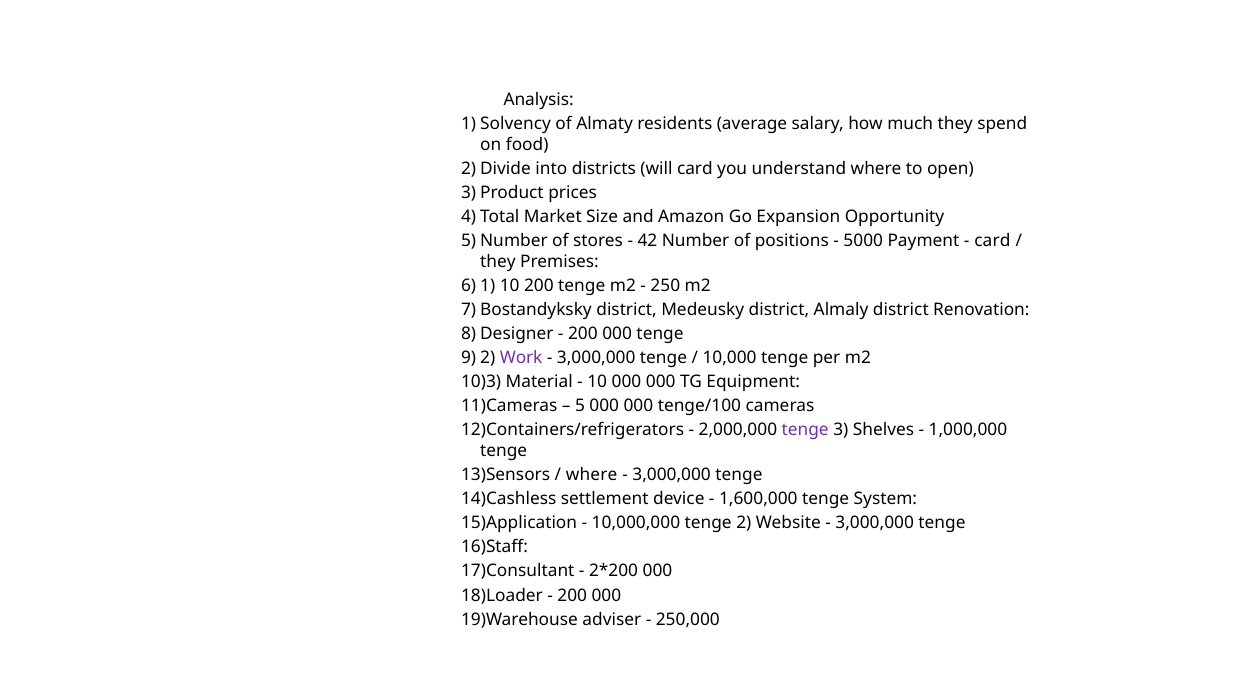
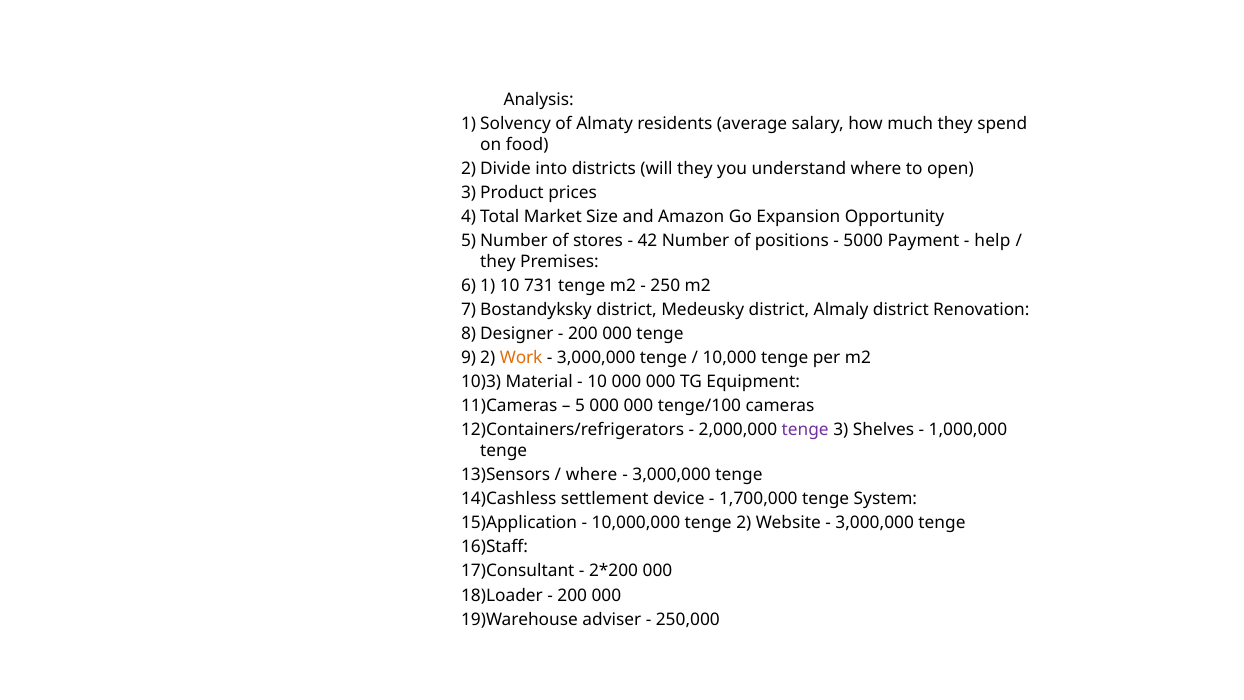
will card: card -> they (695, 168)
card: card -> help (992, 241)
10 200: 200 -> 731 (539, 286)
Work colour: purple -> orange (521, 358)
1,600,000: 1,600,000 -> 1,700,000 (758, 499)
